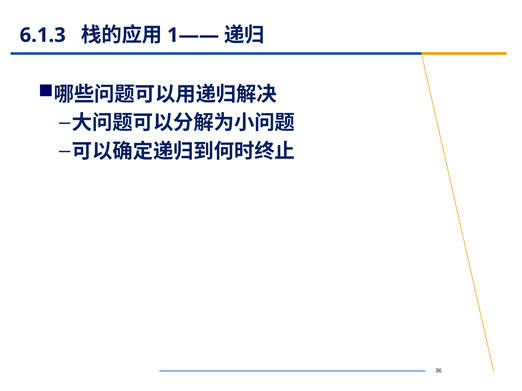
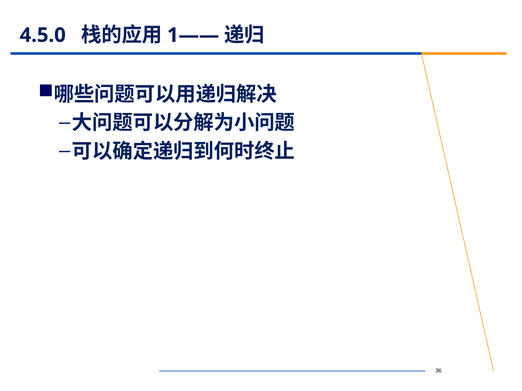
6.1.3: 6.1.3 -> 4.5.0 (43, 35)
